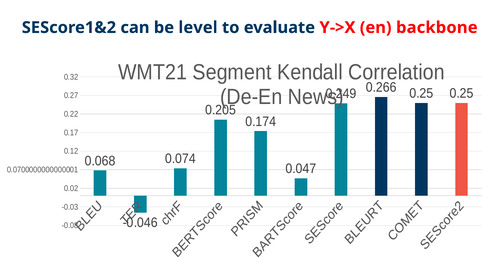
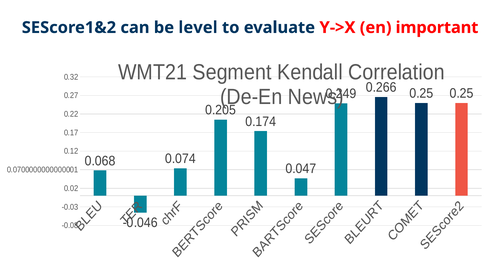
backbone: backbone -> important (437, 28)
